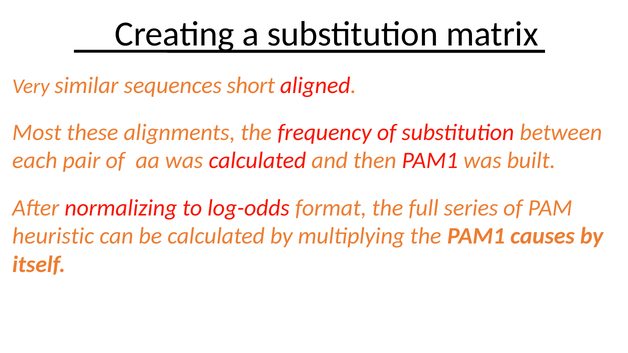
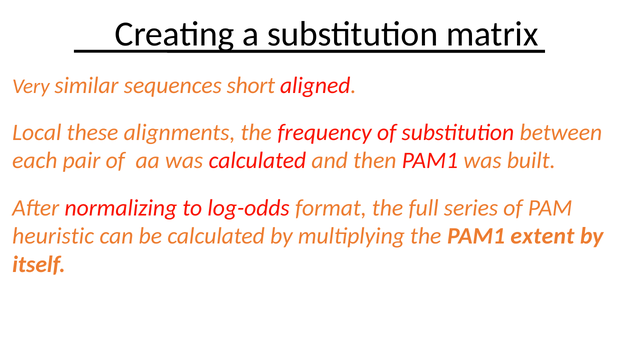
Most: Most -> Local (37, 133)
causes: causes -> extent (542, 236)
